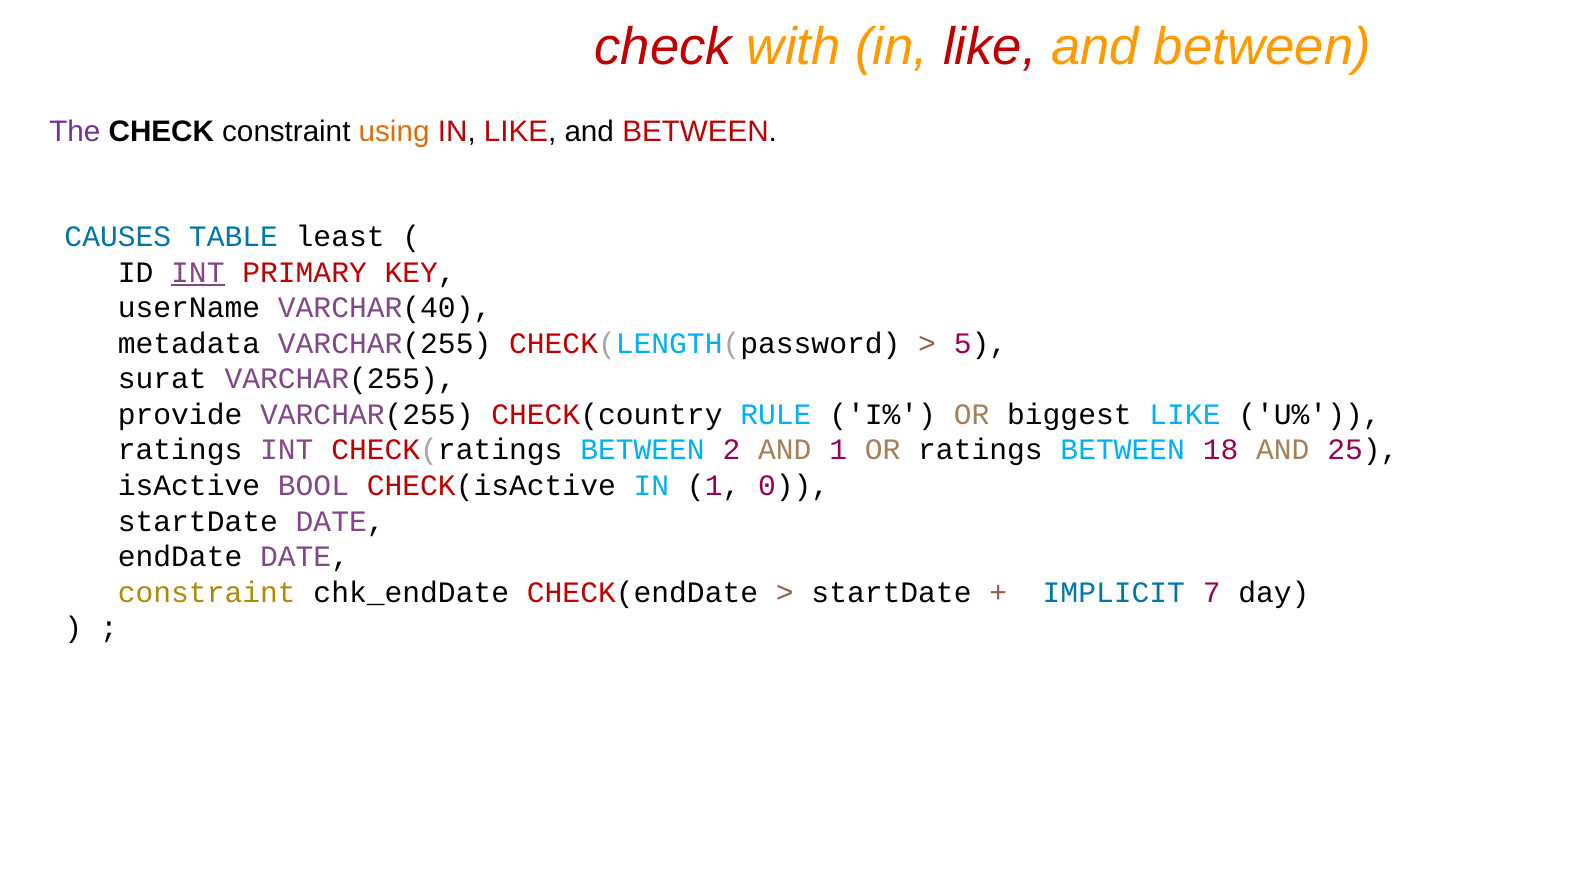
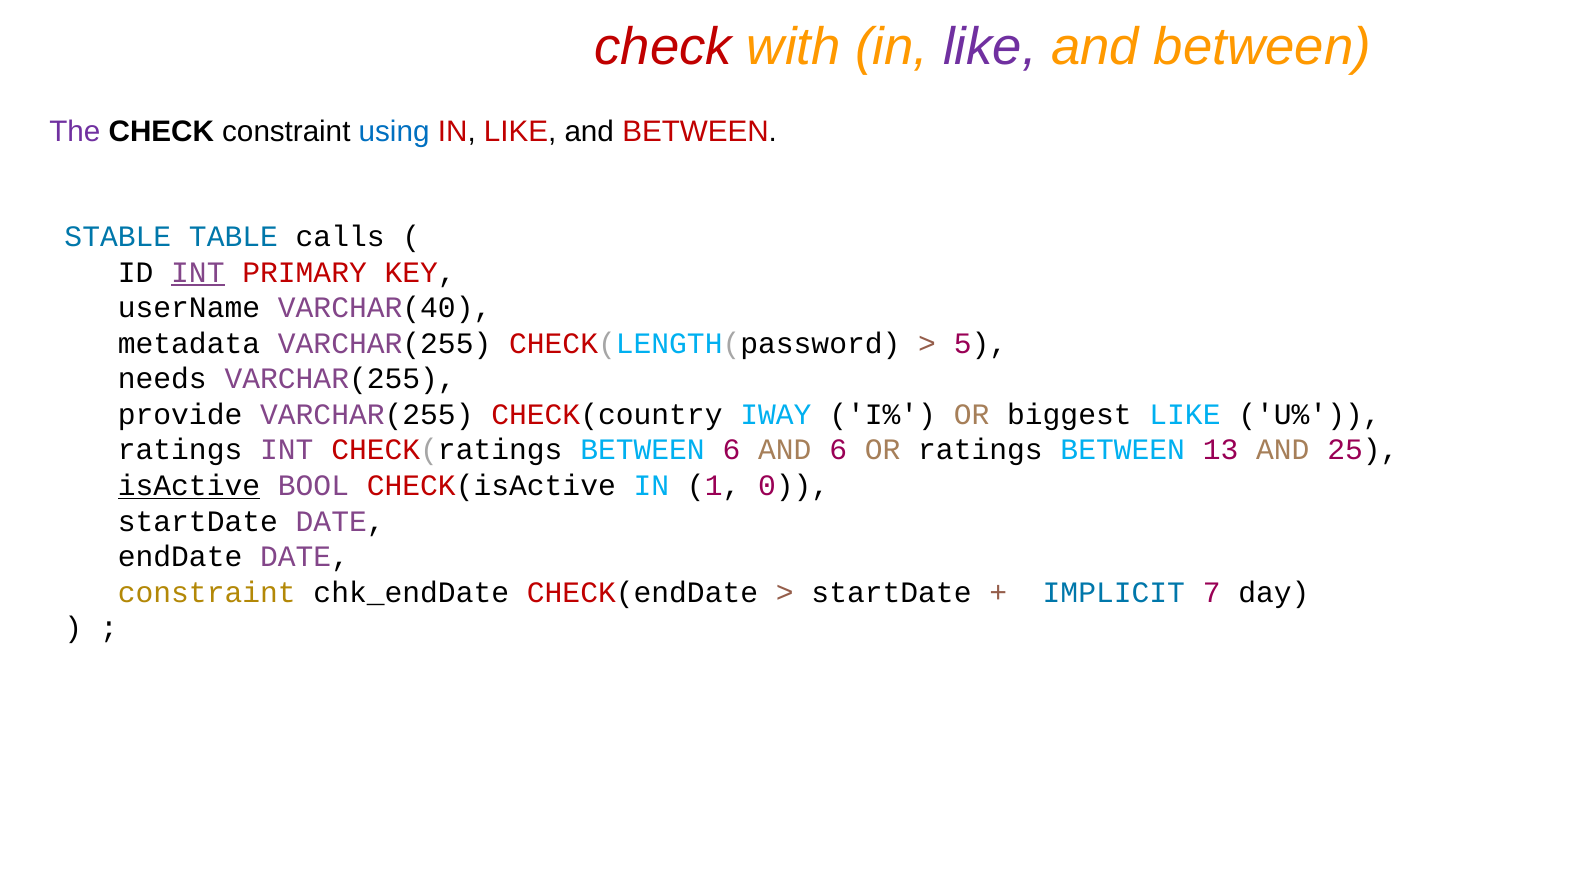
like colour: red -> purple (990, 47)
using colour: orange -> blue (394, 132)
CAUSES: CAUSES -> STABLE (118, 237)
least: least -> calls (340, 237)
surat: surat -> needs (162, 379)
RULE: RULE -> IWAY (776, 415)
BETWEEN 2: 2 -> 6 (731, 450)
AND 1: 1 -> 6 (838, 450)
18: 18 -> 13 (1221, 450)
isActive underline: none -> present (189, 486)
